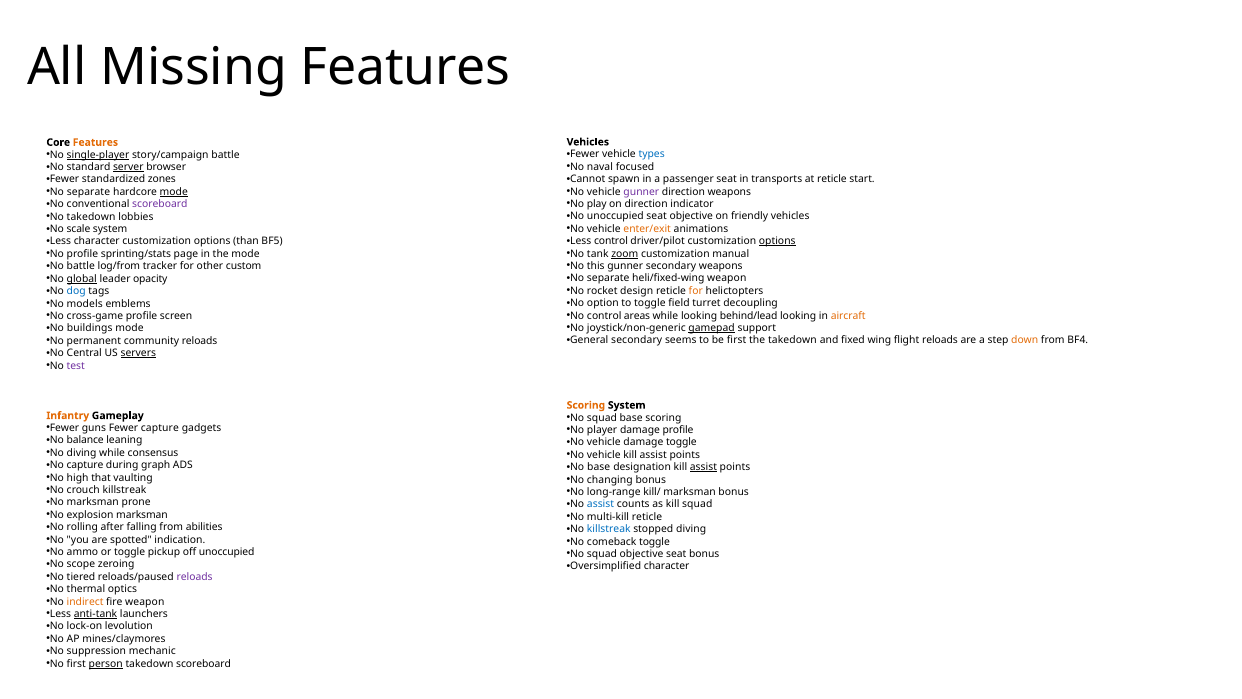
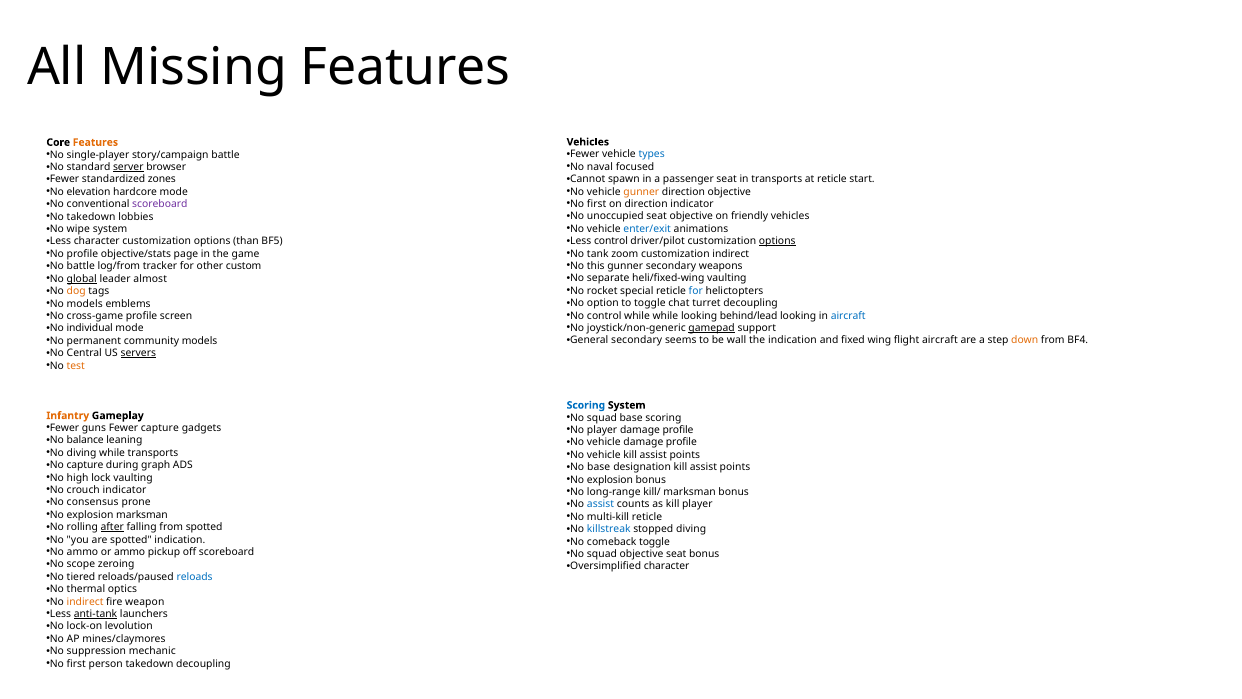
single-player underline: present -> none (98, 155)
gunner colour: purple -> orange (641, 192)
direction weapons: weapons -> objective (729, 192)
separate: separate -> elevation (89, 192)
mode underline: present -> none (174, 192)
play: play -> first (597, 204)
enter/exit colour: orange -> blue (647, 229)
scale: scale -> wipe (78, 229)
zoom underline: present -> none (625, 253)
customization manual: manual -> indirect (731, 253)
sprinting/stats: sprinting/stats -> objective/stats (136, 254)
the mode: mode -> game (246, 254)
heli/fixed-wing weapon: weapon -> vaulting (727, 278)
opacity: opacity -> almost (150, 279)
design: design -> special (637, 291)
for colour: orange -> blue (696, 291)
dog colour: blue -> orange (76, 291)
field: field -> chat (679, 303)
control areas: areas -> while (637, 315)
aircraft colour: orange -> blue (848, 315)
buildings: buildings -> individual (90, 328)
be first: first -> wall (737, 340)
the takedown: takedown -> indication (792, 340)
flight reloads: reloads -> aircraft (940, 340)
community reloads: reloads -> models (200, 341)
test colour: purple -> orange (76, 365)
Scoring colour: orange -> blue (586, 405)
vehicle damage toggle: toggle -> profile (681, 442)
while consensus: consensus -> transports (153, 453)
assist underline: present -> none (703, 467)
that: that -> lock (101, 477)
changing: changing -> explosion (610, 479)
crouch killstreak: killstreak -> indicator (125, 490)
No marksman: marksman -> consensus (93, 502)
kill squad: squad -> player (697, 504)
after underline: none -> present (112, 527)
from abilities: abilities -> spotted (204, 527)
or toggle: toggle -> ammo (130, 552)
off unoccupied: unoccupied -> scoreboard (227, 552)
reloads colour: purple -> blue (195, 577)
person underline: present -> none (106, 663)
takedown scoreboard: scoreboard -> decoupling (203, 663)
